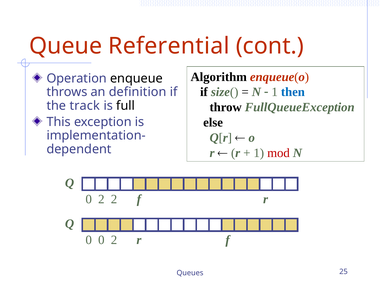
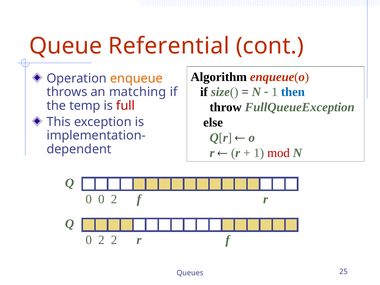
enqueue colour: black -> orange (136, 78)
definition: definition -> matching (138, 92)
track: track -> temp (85, 106)
full colour: black -> red (126, 106)
2: 2 -> 0 (101, 199)
0: 0 -> 2 (101, 240)
